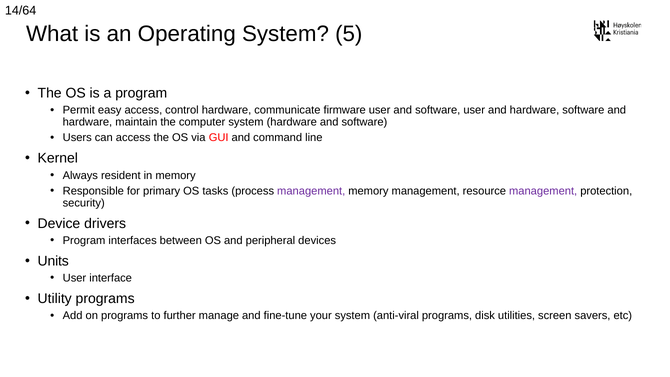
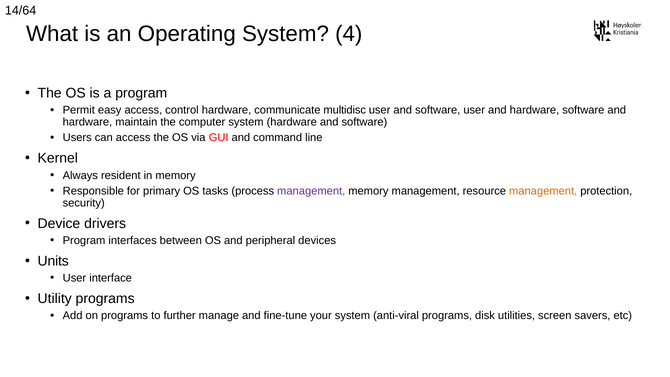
5: 5 -> 4 (349, 34)
firmware: firmware -> multidisc (345, 110)
management colour: purple -> orange (543, 191)
